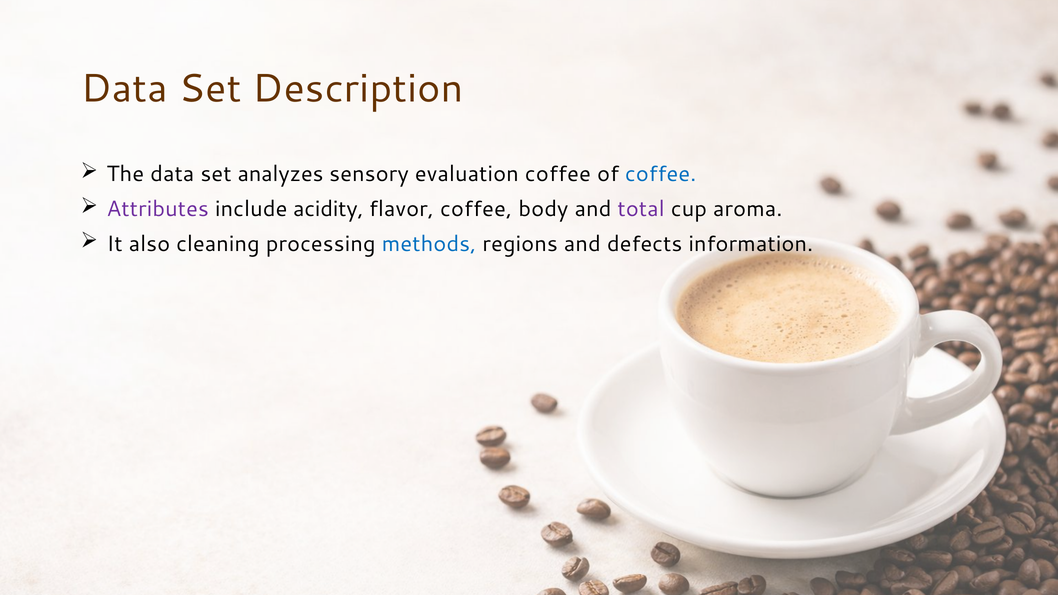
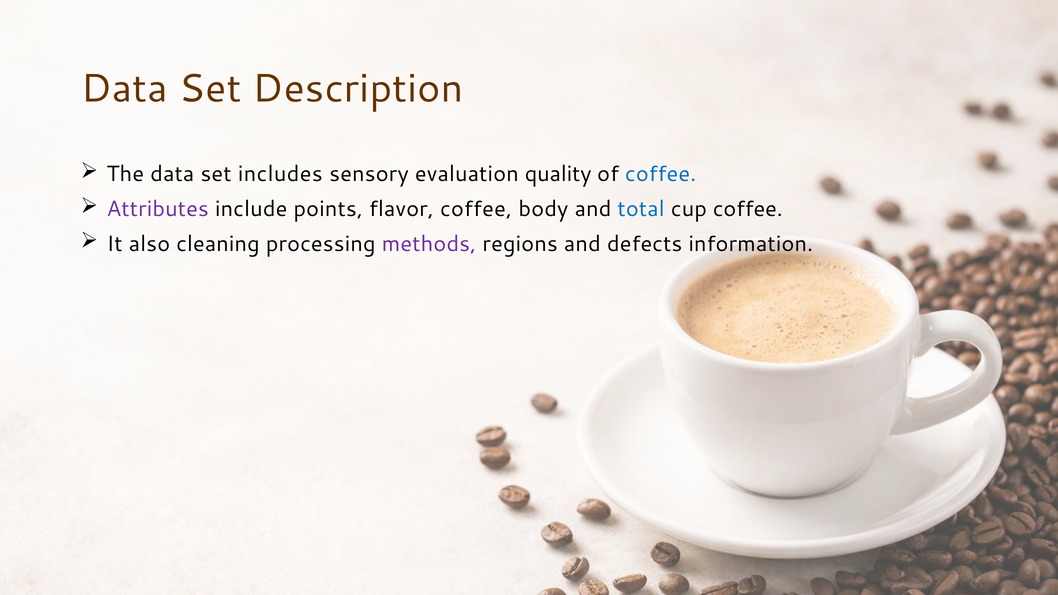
analyzes: analyzes -> includes (280, 174)
evaluation coffee: coffee -> quality (558, 174)
acidity: acidity -> points (328, 209)
total colour: purple -> blue (641, 209)
cup aroma: aroma -> coffee (748, 209)
methods colour: blue -> purple (429, 244)
